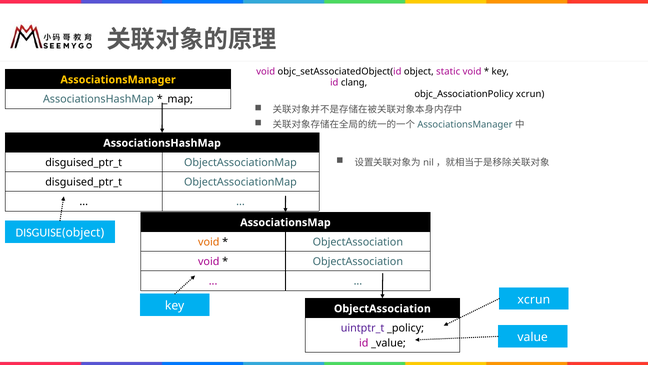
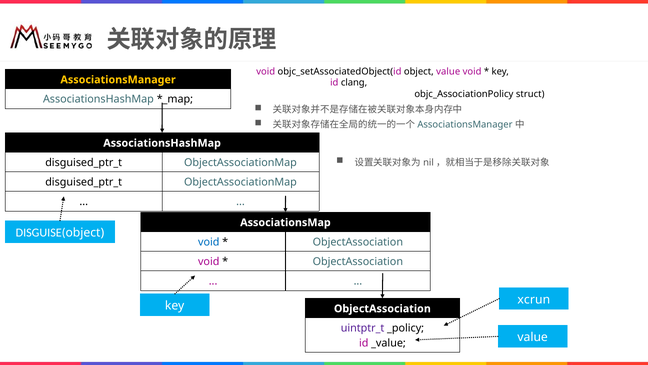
object static: static -> value (448, 71)
objc_AssociationPolicy xcrun: xcrun -> struct (530, 94)
void colour: orange -> blue (209, 242)
